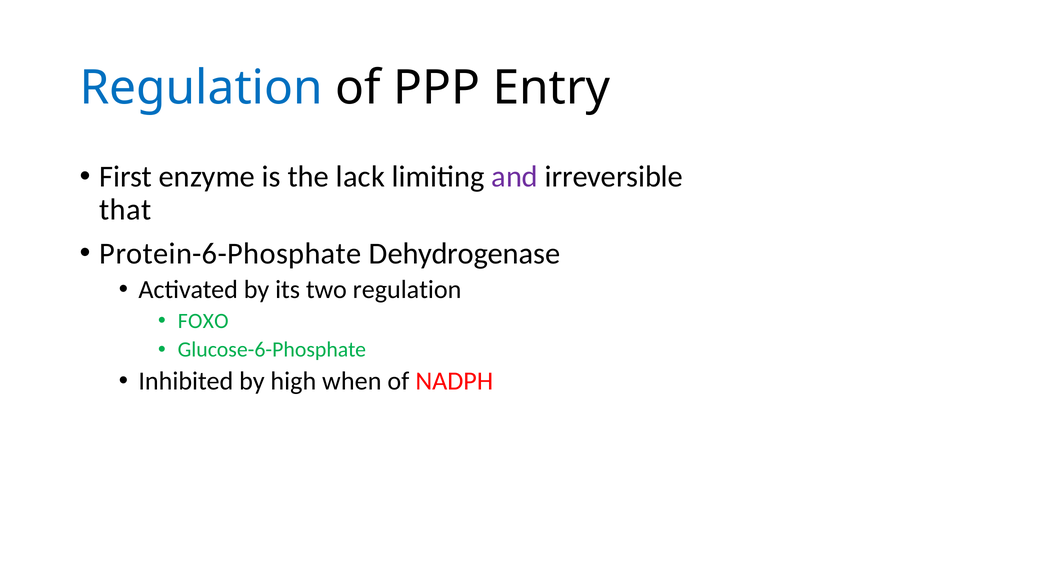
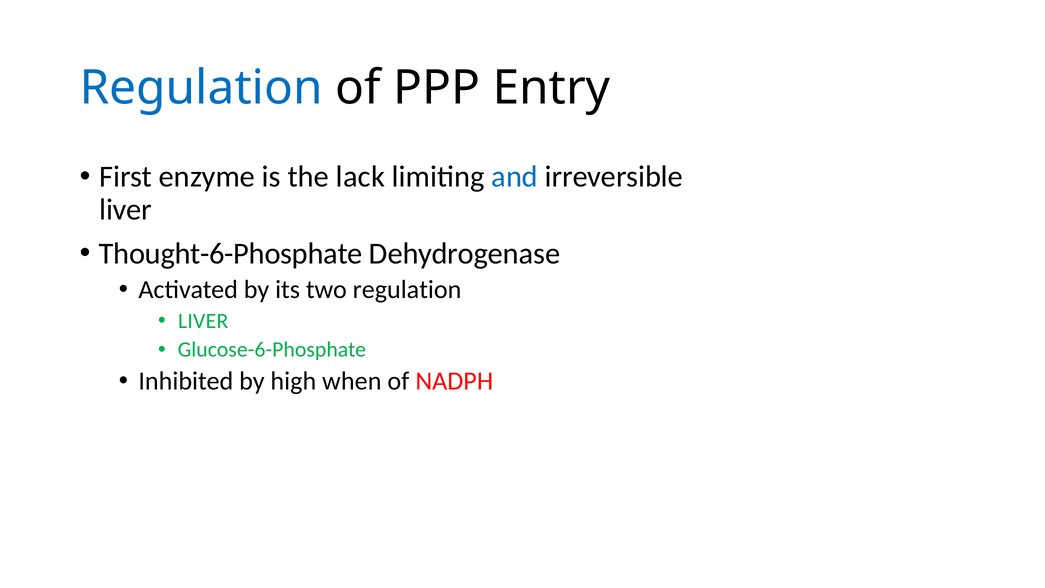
and colour: purple -> blue (515, 177)
that: that -> liver (126, 210)
Protein-6-Phosphate: Protein-6-Phosphate -> Thought-6-Phosphate (231, 253)
FOXO: FOXO -> LIVER (203, 321)
